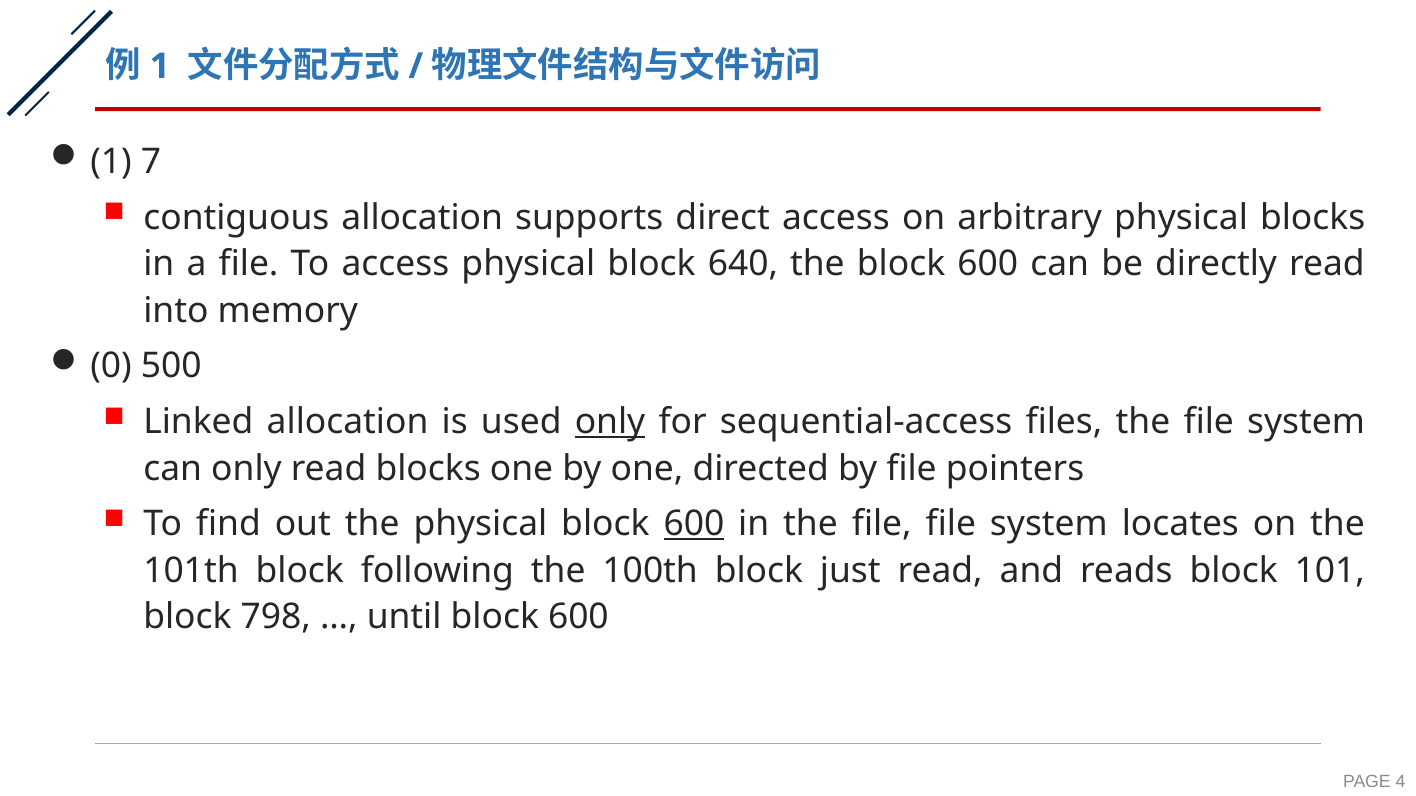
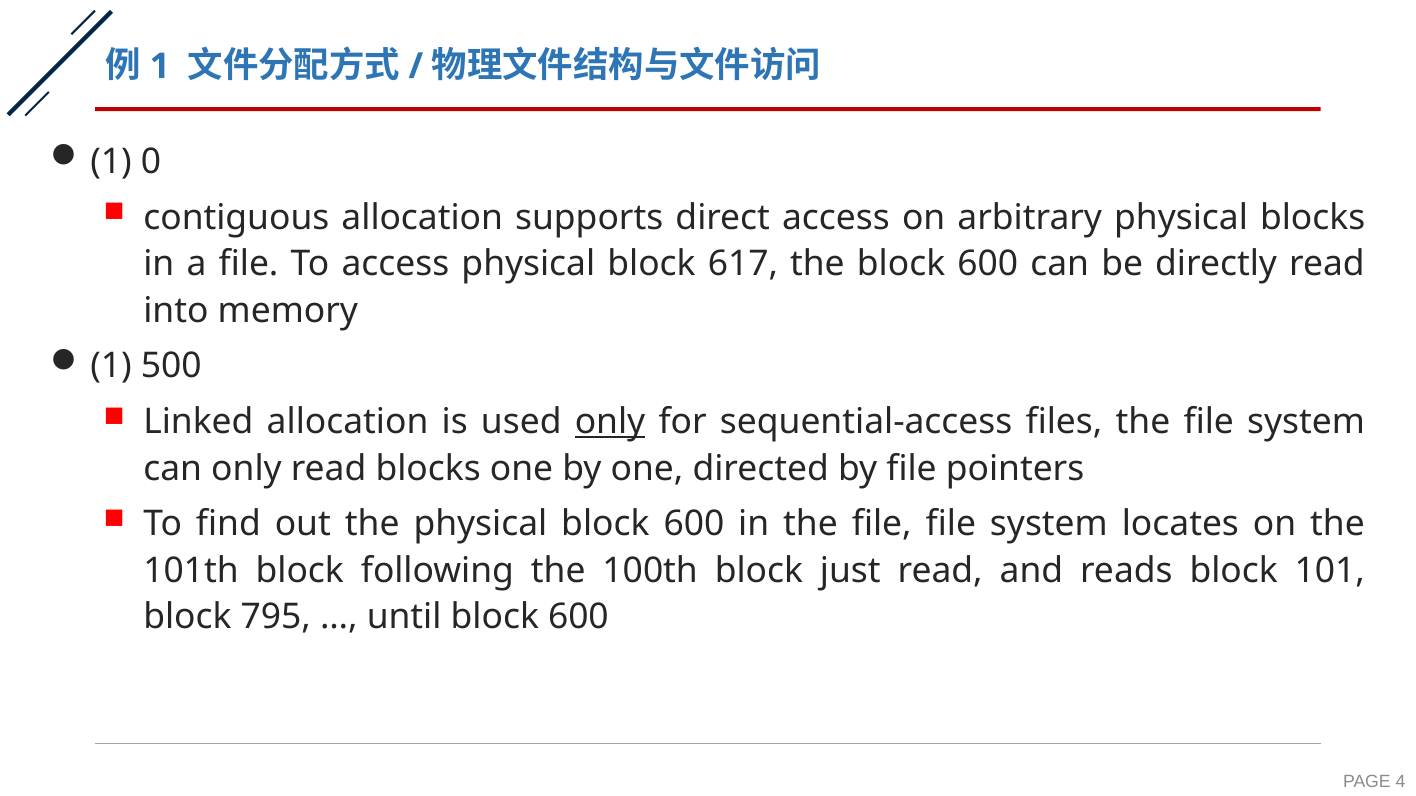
7: 7 -> 0 (151, 162)
640: 640 -> 617 (743, 264)
0: 0 -> 1 (111, 366)
600 underline: present -> none (694, 524)
798: 798 -> 795 (276, 618)
